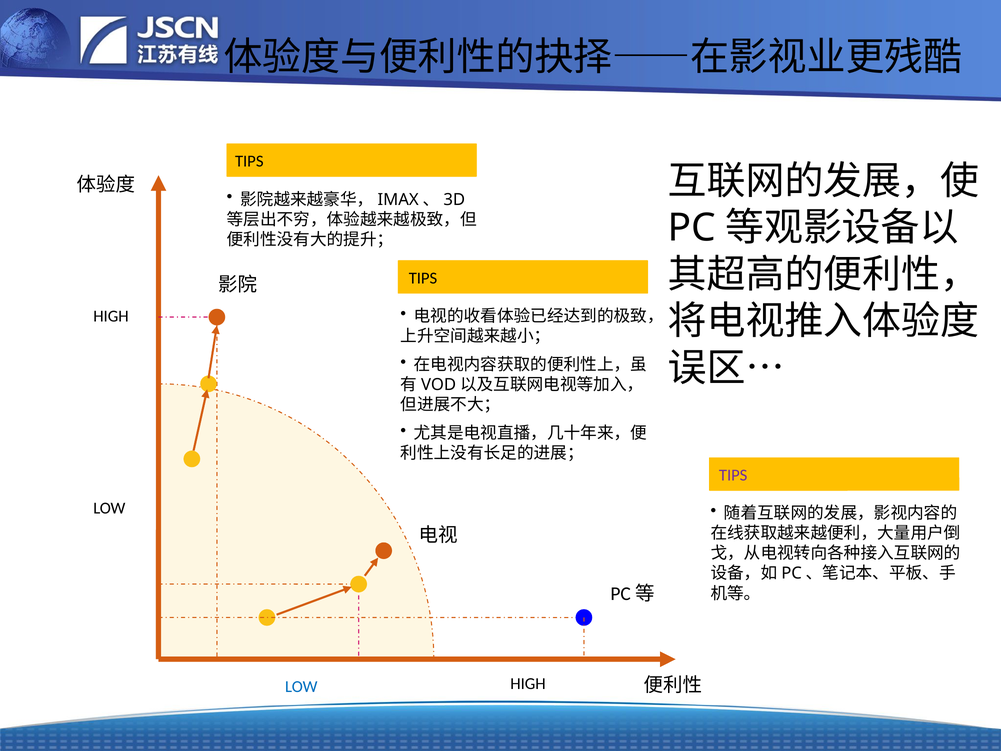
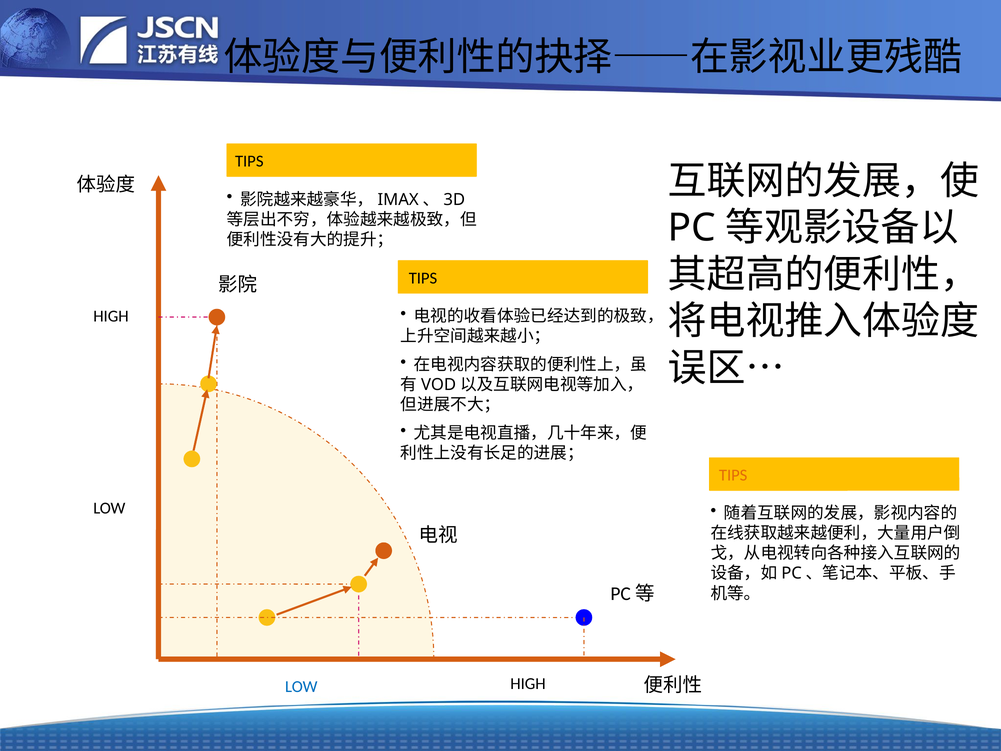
TIPS colour: purple -> orange (733, 475)
